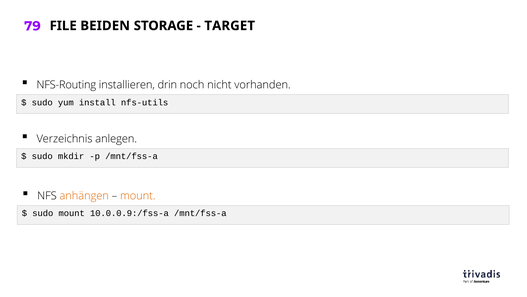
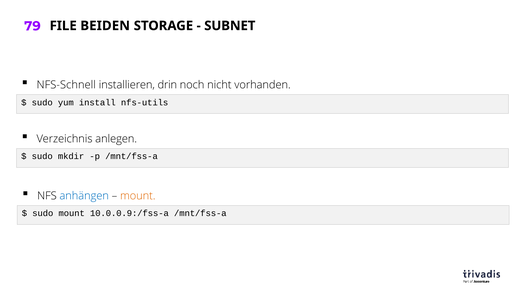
TARGET: TARGET -> SUBNET (230, 26)
NFS-Routing: NFS-Routing -> NFS-Schnell (66, 85)
anhängen colour: orange -> blue (84, 195)
